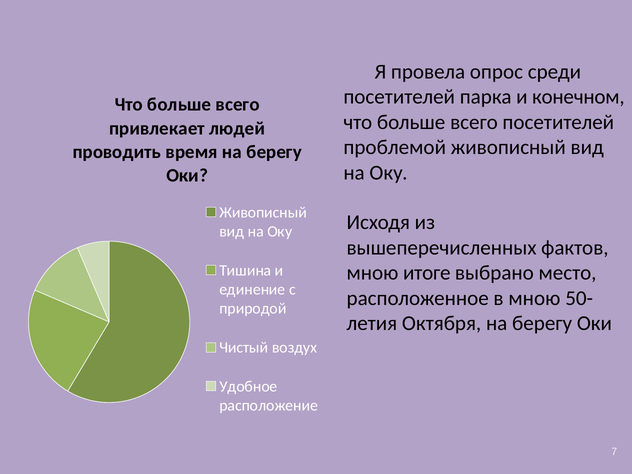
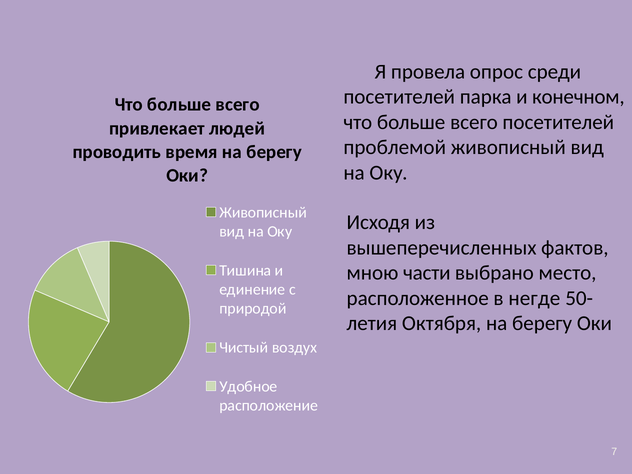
итоге: итоге -> части (427, 273)
в мною: мною -> негде (534, 298)
